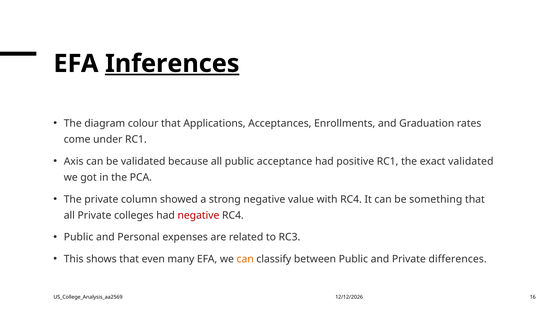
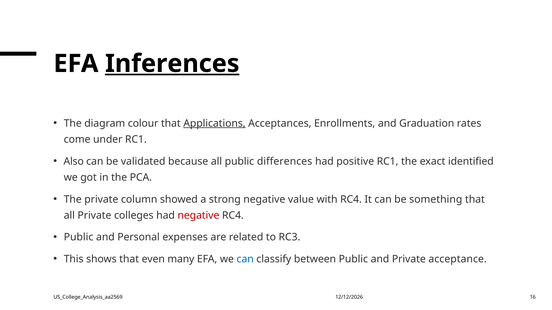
Applications underline: none -> present (214, 124)
Axis: Axis -> Also (74, 162)
acceptance: acceptance -> differences (285, 162)
exact validated: validated -> identified (471, 162)
can colour: orange -> blue (245, 260)
differences: differences -> acceptance (458, 260)
